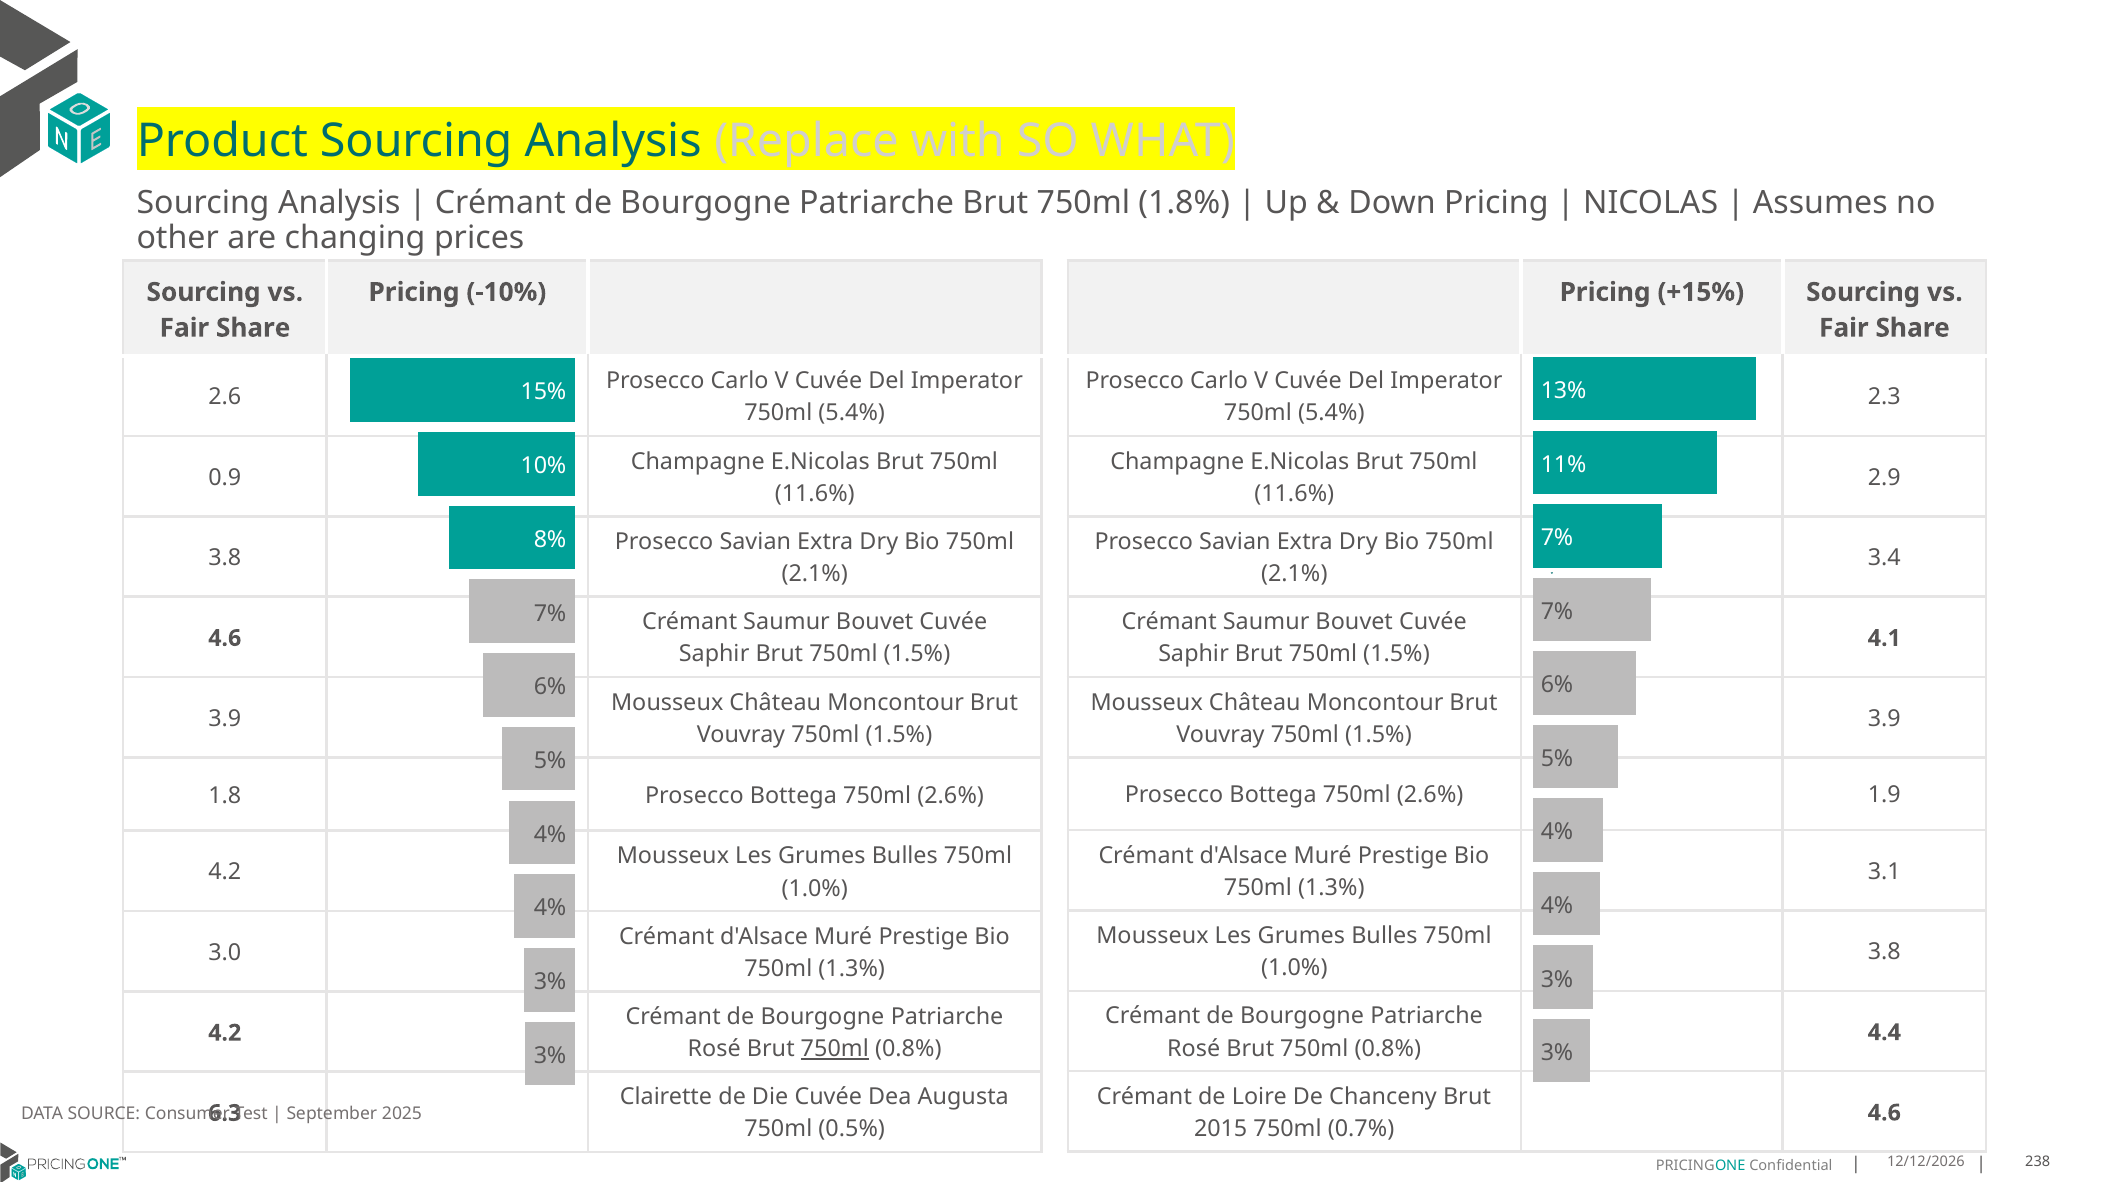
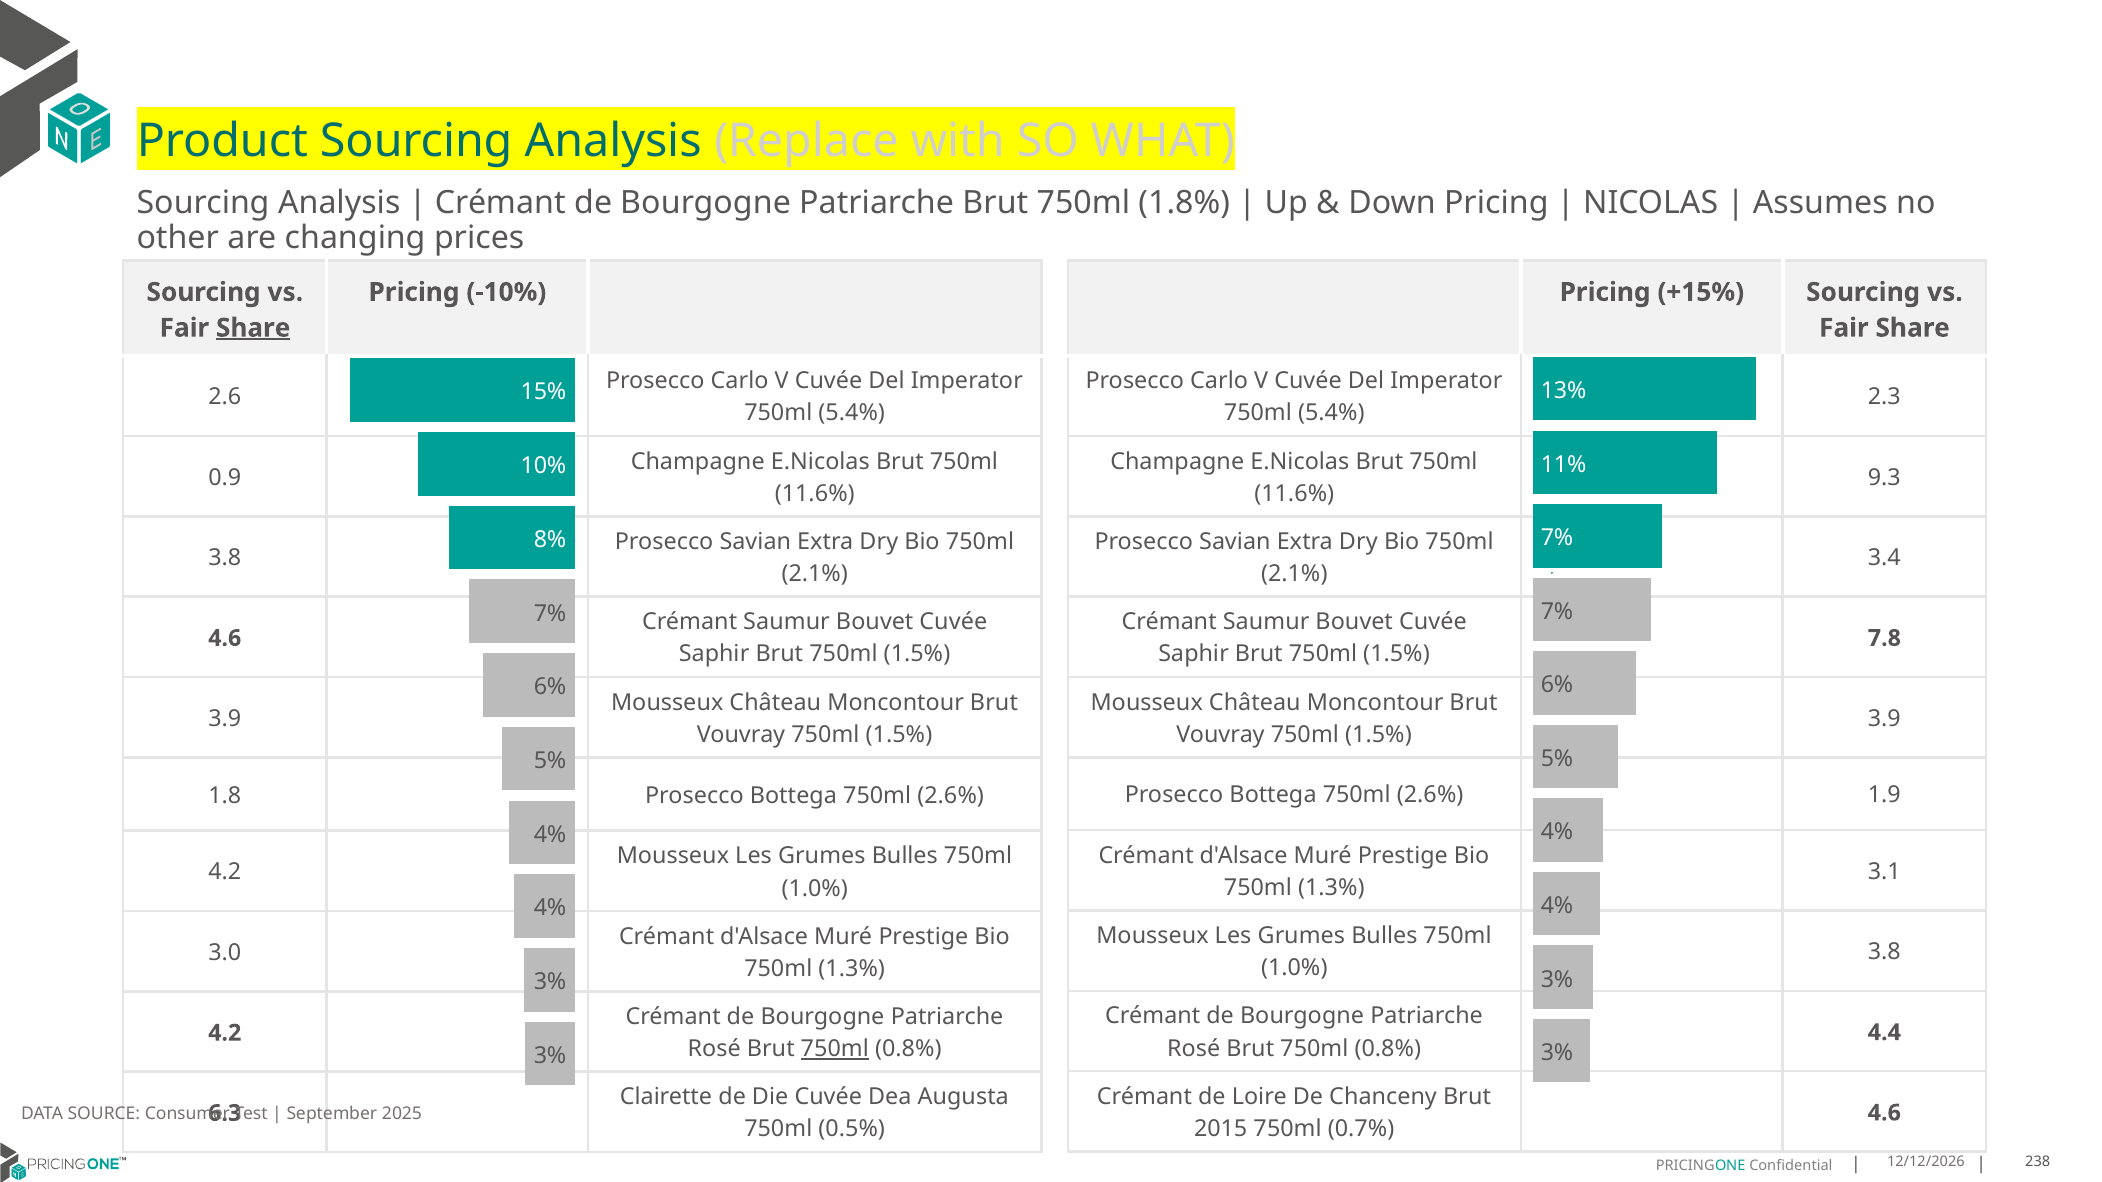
Share underline: none -> present (253, 328)
2.9: 2.9 -> 9.3 (1884, 478)
4.1: 4.1 -> 7.8 (1884, 638)
